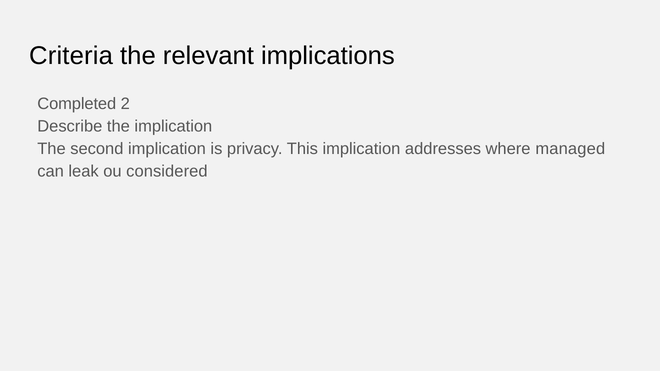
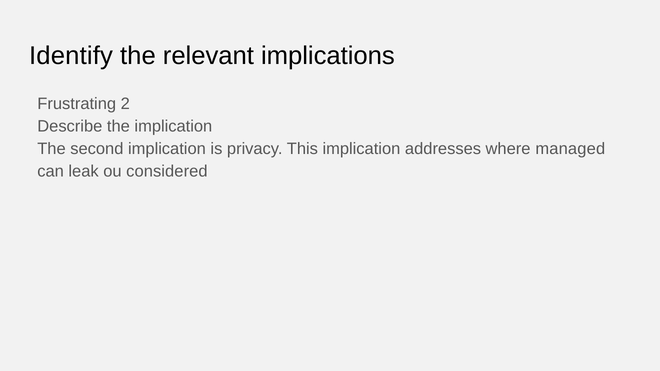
Criteria: Criteria -> Identify (71, 56)
Completed: Completed -> Frustrating (77, 104)
